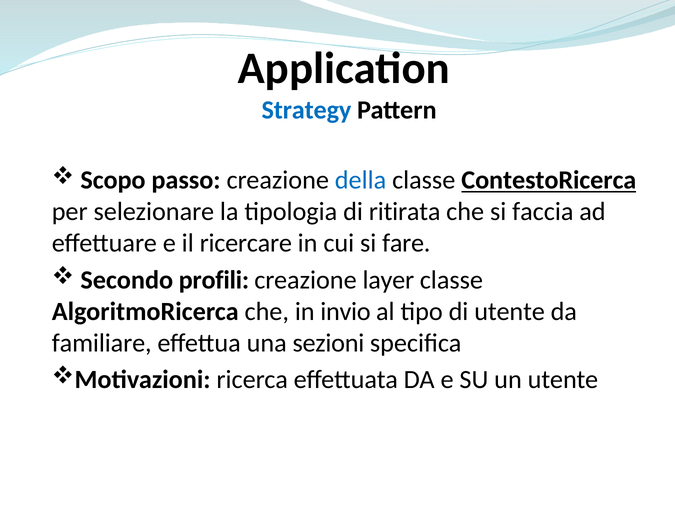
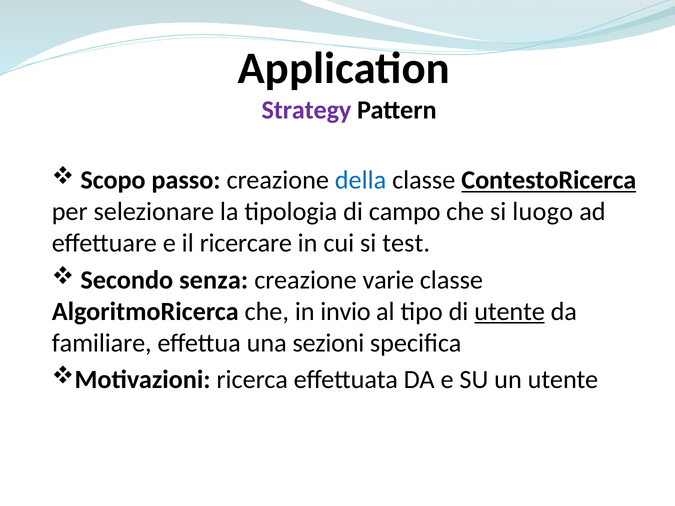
Strategy colour: blue -> purple (306, 110)
ritirata: ritirata -> campo (405, 212)
faccia: faccia -> luogo (543, 212)
fare: fare -> test (406, 243)
profili: profili -> senza (214, 280)
layer: layer -> varie (388, 280)
utente underline: none -> present (510, 312)
